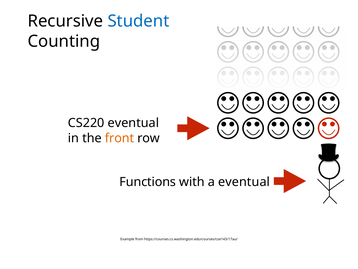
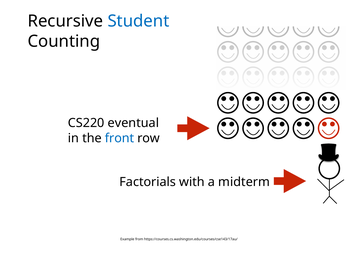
front colour: orange -> blue (120, 138)
Functions: Functions -> Factorials (148, 182)
a eventual: eventual -> midterm (244, 182)
